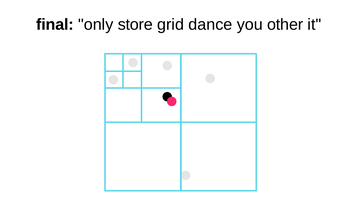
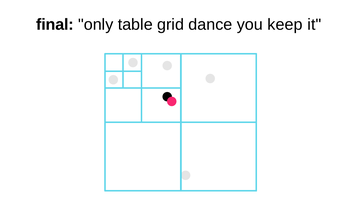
store: store -> table (135, 24)
other: other -> keep (285, 24)
